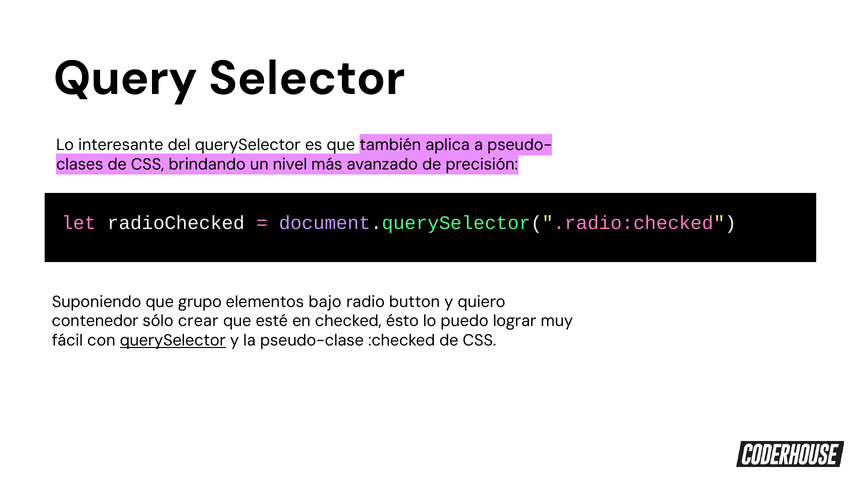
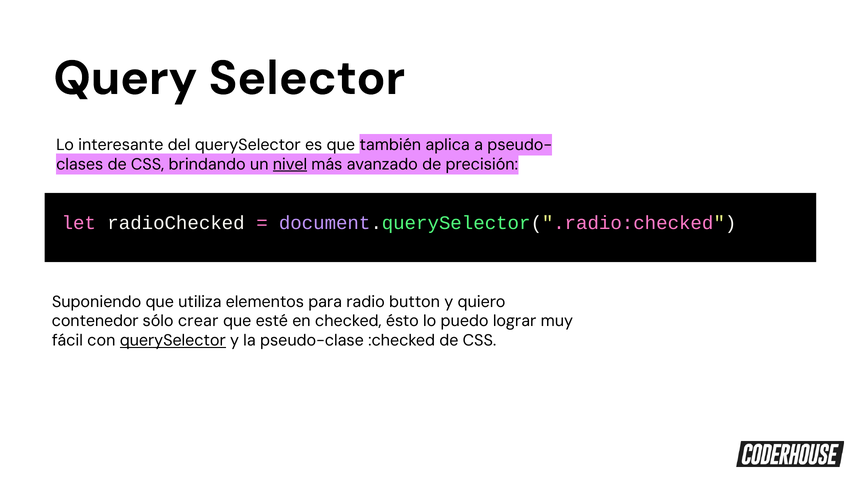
nivel underline: none -> present (290, 164)
grupo: grupo -> utiliza (200, 302)
bajo: bajo -> para (325, 302)
